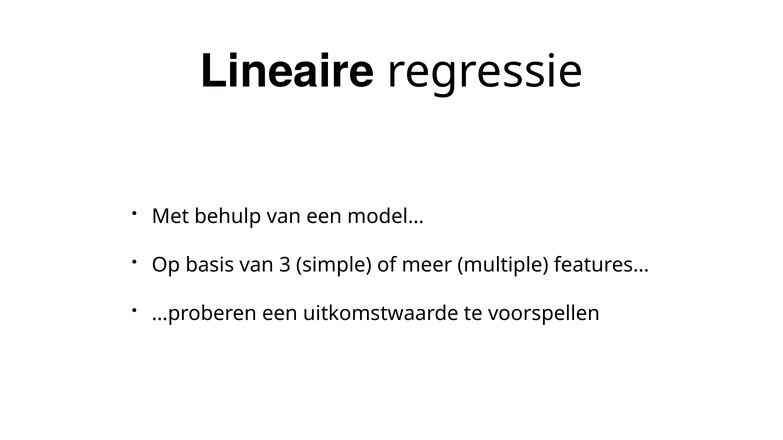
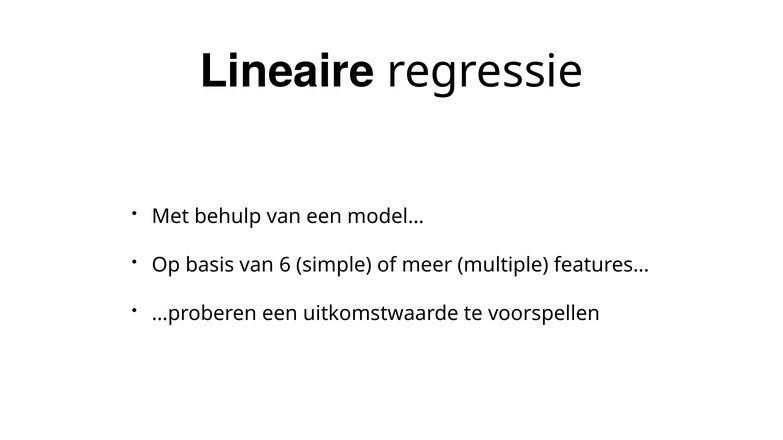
3: 3 -> 6 (285, 265)
